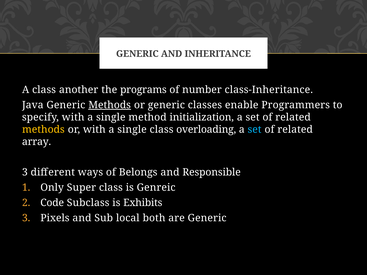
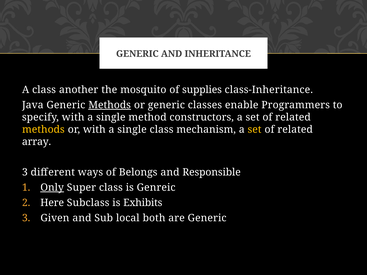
programs: programs -> mosquito (143, 90)
number: number -> supplies (202, 90)
initialization: initialization -> constructors (202, 117)
overloading: overloading -> mechanism (206, 130)
set colour: light blue -> yellow (255, 130)
Only underline: none -> present (52, 188)
Code: Code -> Here (52, 203)
Pixels: Pixels -> Given (55, 218)
